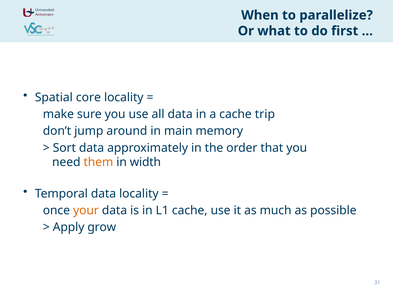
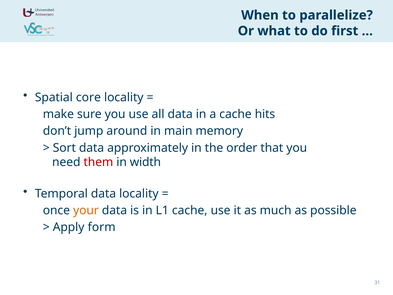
trip: trip -> hits (265, 114)
them colour: orange -> red (98, 162)
grow: grow -> form (102, 227)
